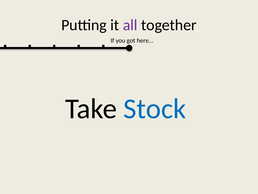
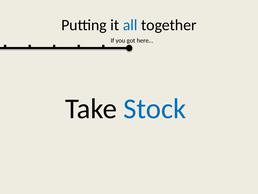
all colour: purple -> blue (130, 25)
